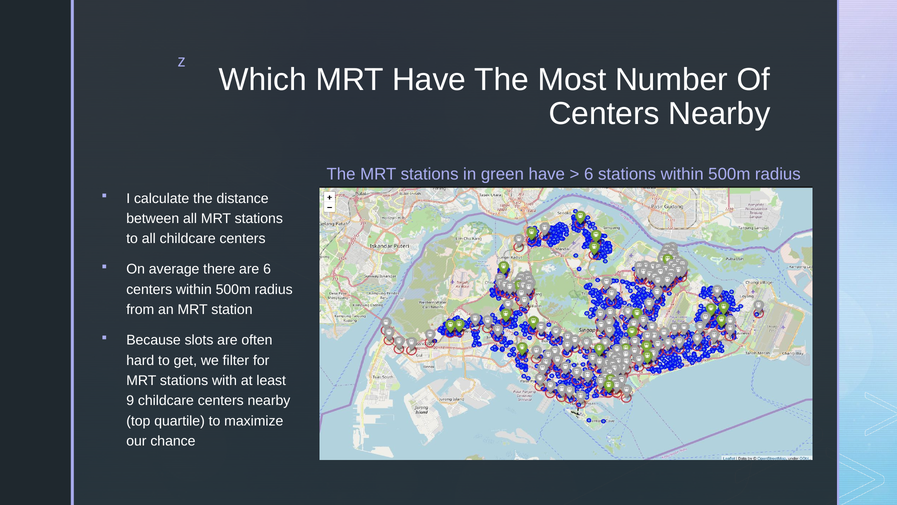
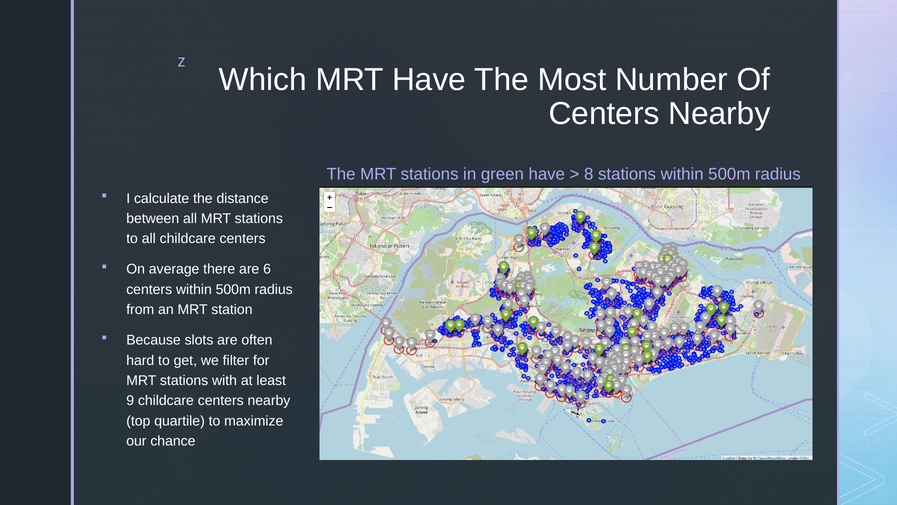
6: 6 -> 8 (589, 174)
